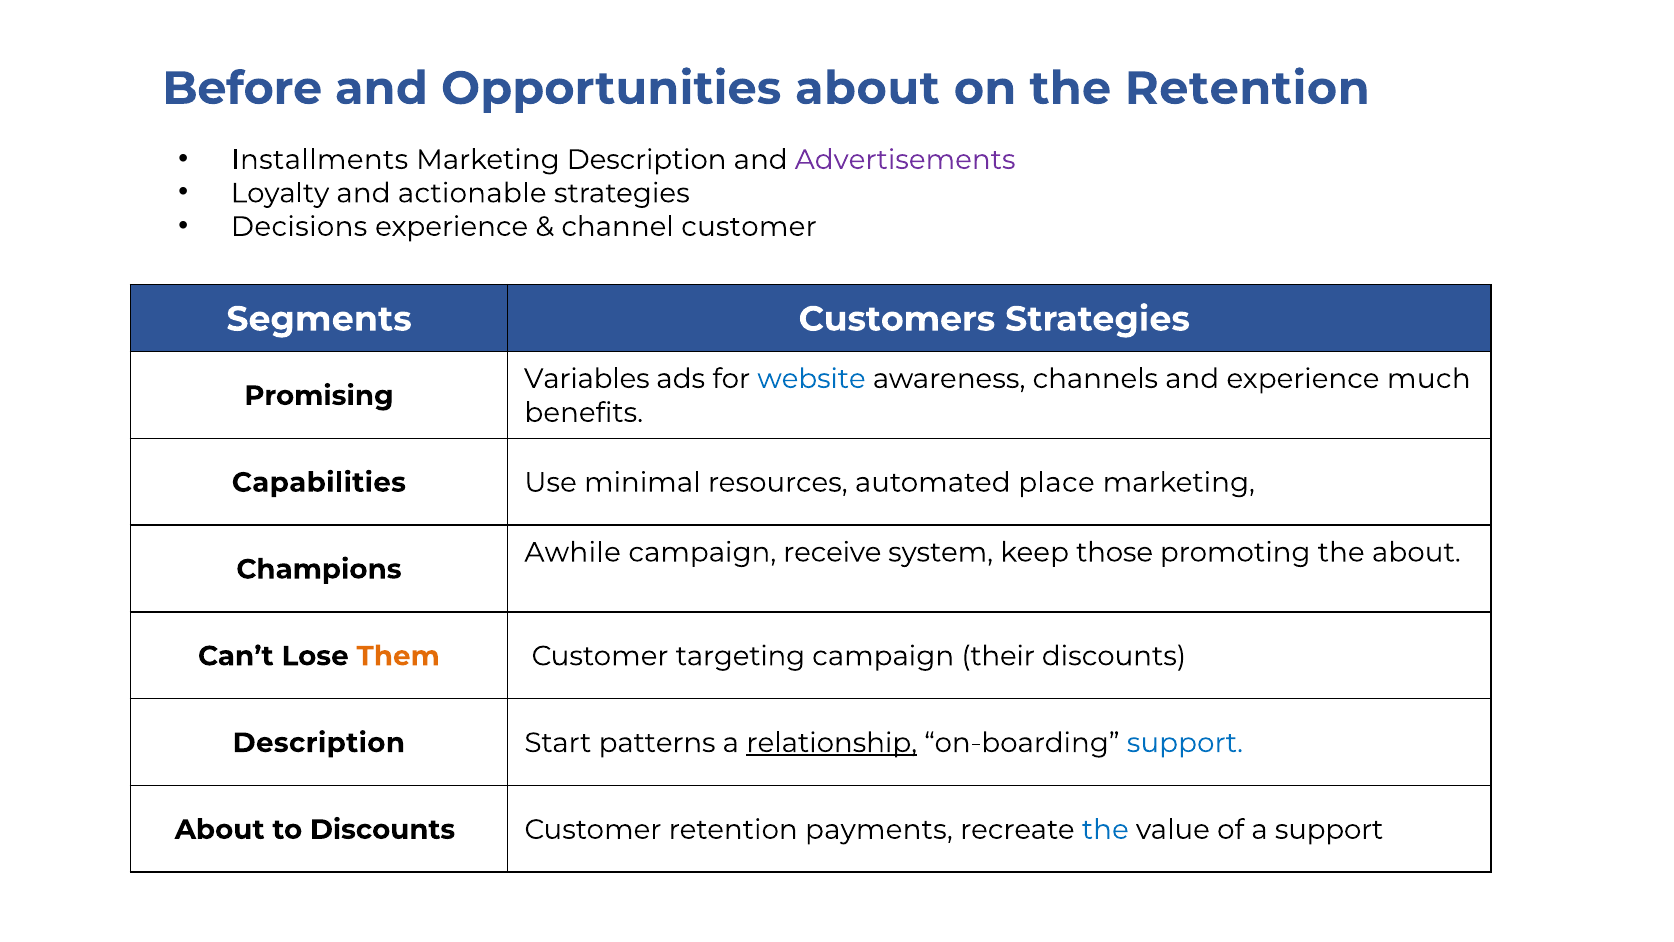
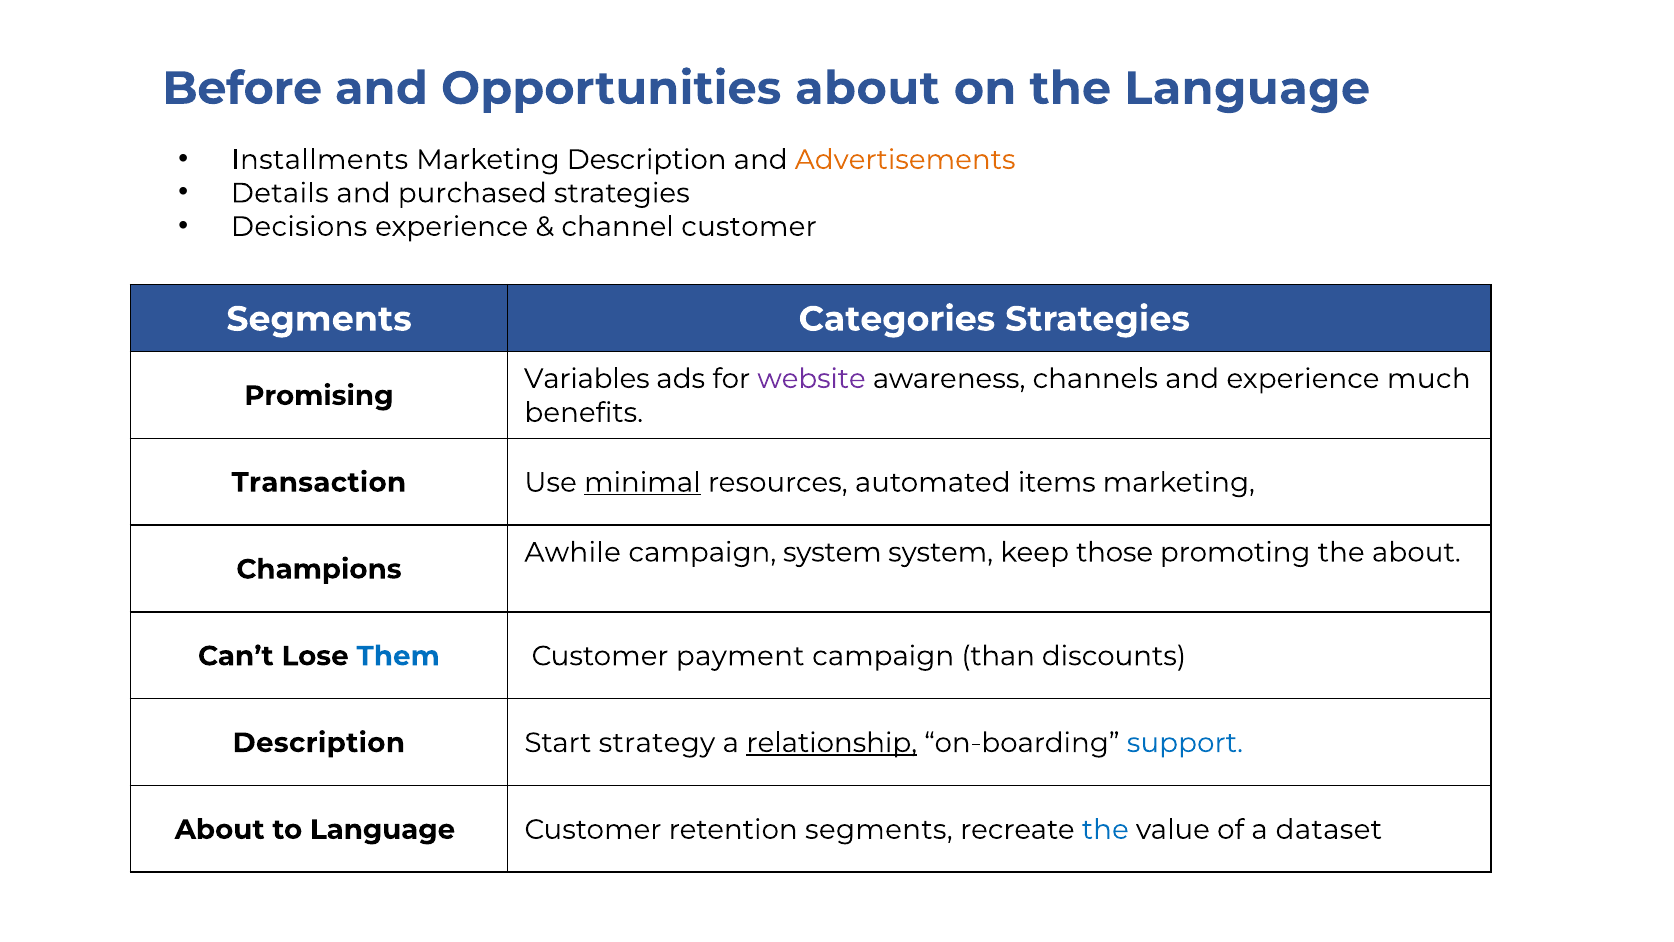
the Retention: Retention -> Language (1247, 88)
Advertisements colour: purple -> orange (905, 160)
Loyalty: Loyalty -> Details (280, 193)
actionable: actionable -> purchased (472, 193)
Customers: Customers -> Categories (897, 319)
website colour: blue -> purple (812, 379)
Capabilities: Capabilities -> Transaction (319, 482)
minimal underline: none -> present (642, 482)
place: place -> items (1057, 482)
campaign receive: receive -> system (832, 552)
Them colour: orange -> blue (398, 656)
targeting: targeting -> payment (740, 656)
their: their -> than (998, 656)
patterns: patterns -> strategy (657, 743)
to Discounts: Discounts -> Language (383, 829)
retention payments: payments -> segments (879, 829)
a support: support -> dataset (1329, 829)
